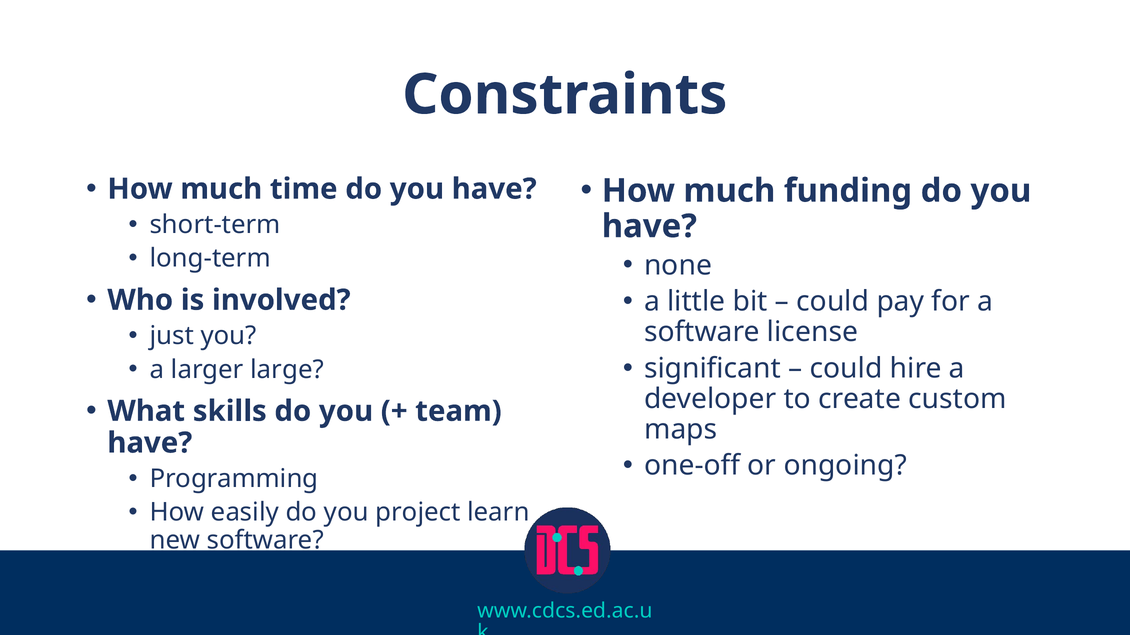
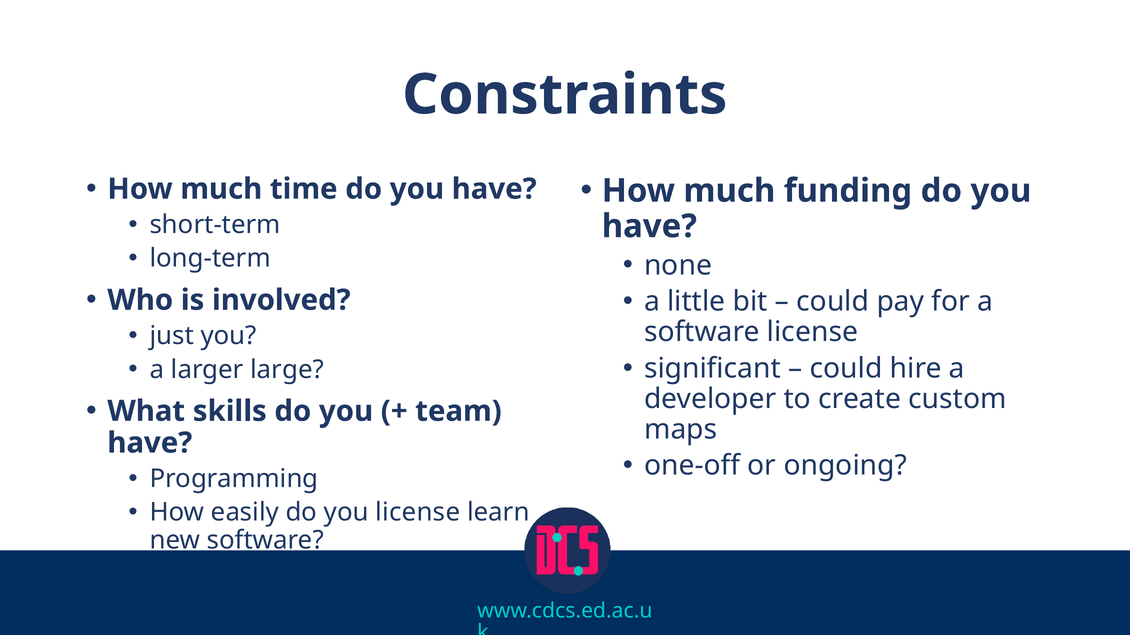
you project: project -> license (418, 513)
